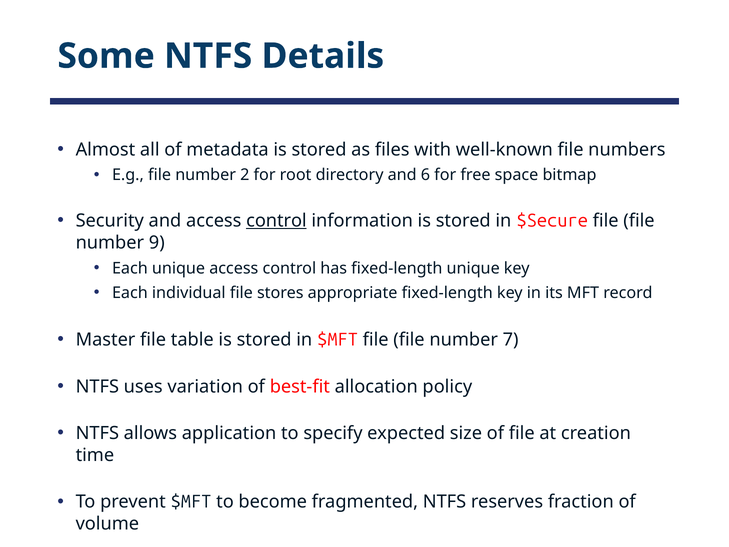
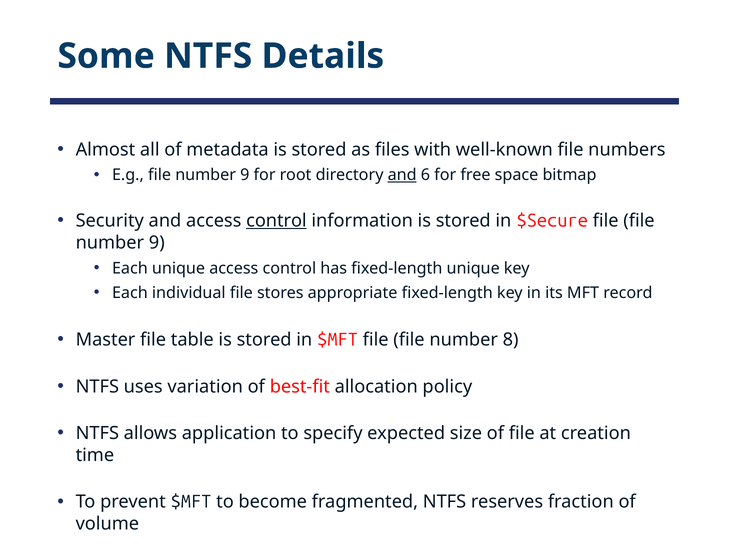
E.g file number 2: 2 -> 9 (245, 175)
and underline: none -> present (402, 175)
7: 7 -> 8 (511, 340)
